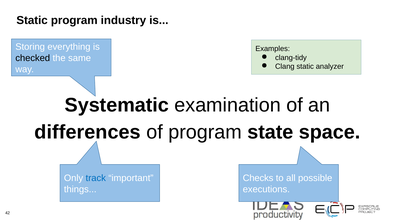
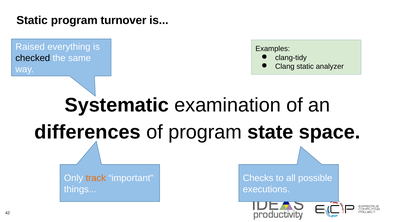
industry: industry -> turnover (123, 20)
Storing: Storing -> Raised (30, 47)
track colour: blue -> orange (96, 178)
